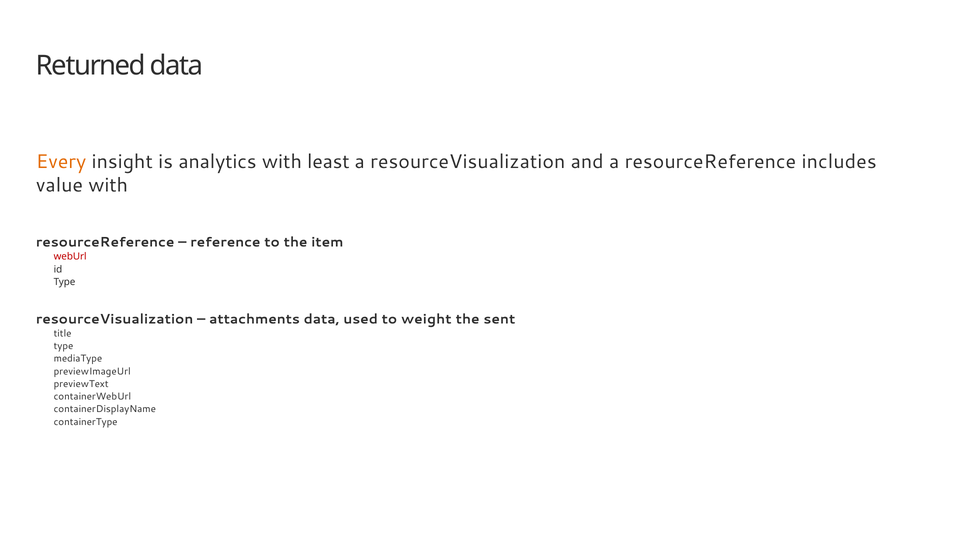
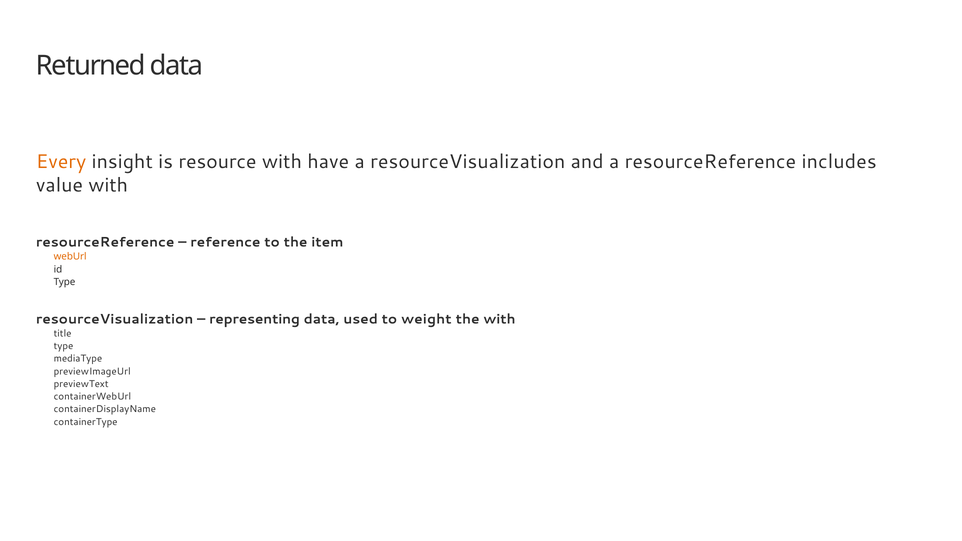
analytics: analytics -> resource (218, 162)
least: least -> have (328, 162)
webUrl colour: red -> orange (70, 257)
attachments: attachments -> representing (255, 319)
the sent: sent -> with (499, 319)
